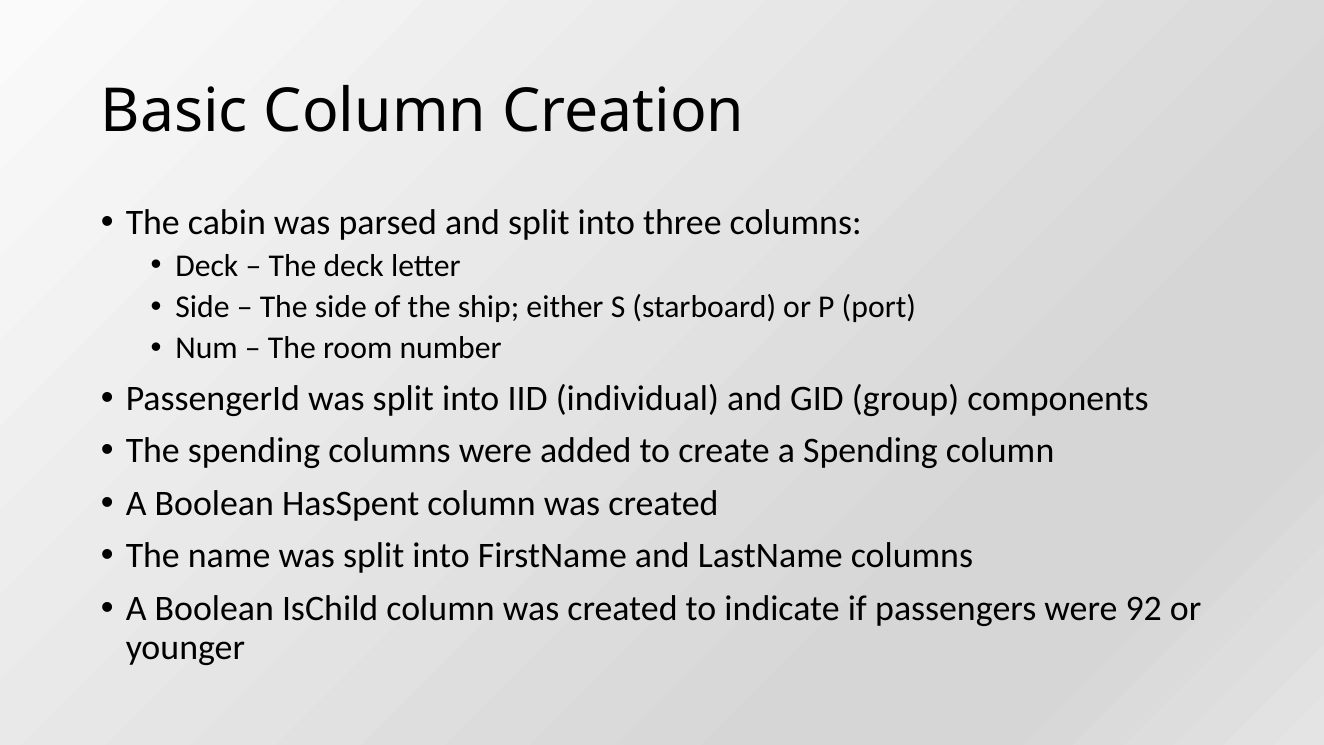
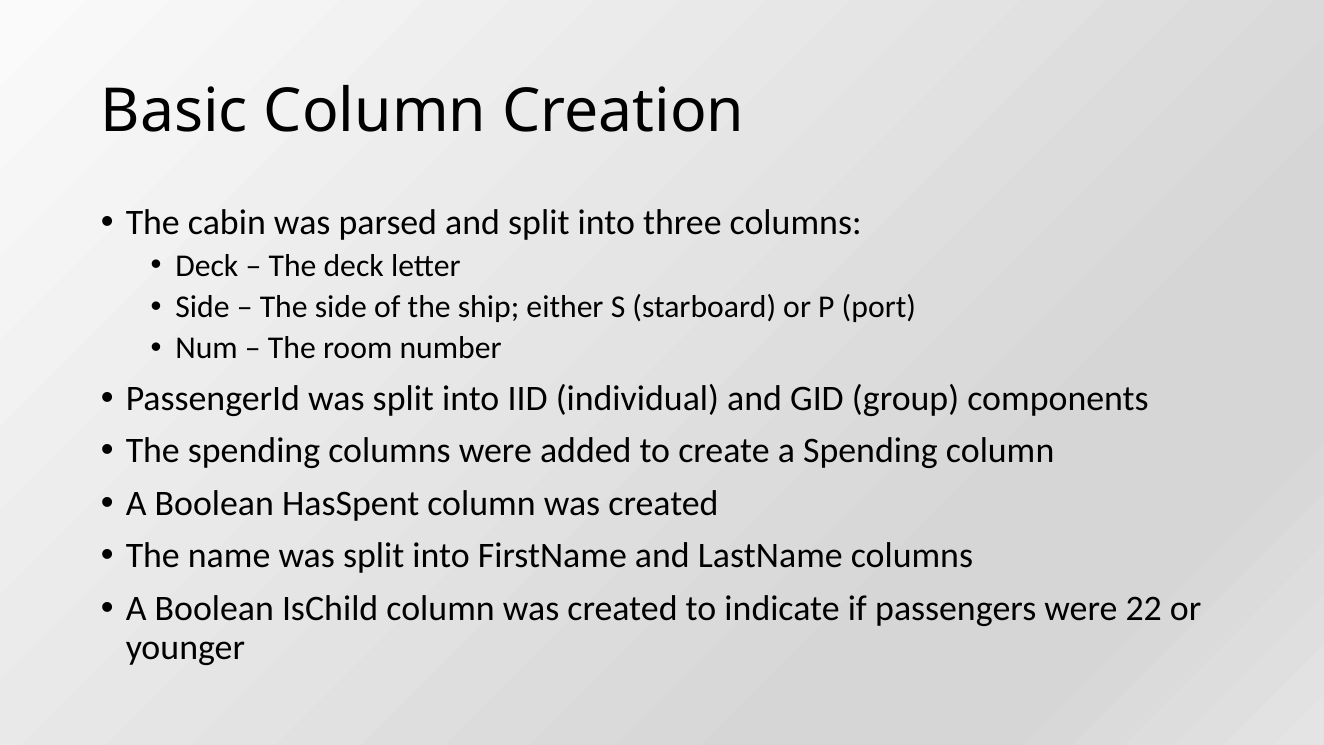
92: 92 -> 22 (1144, 608)
